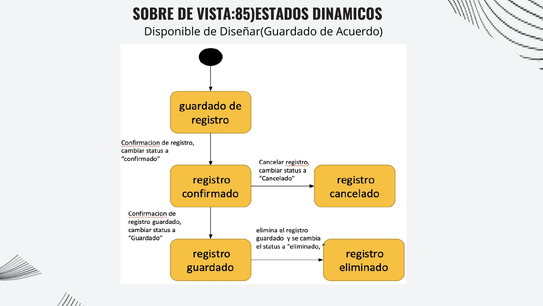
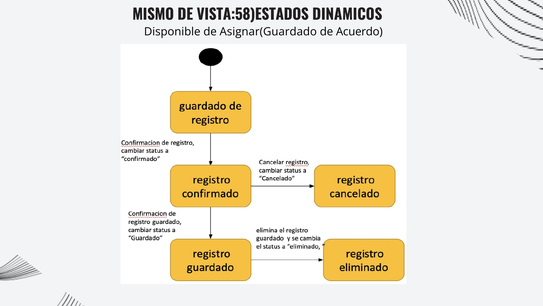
SOBRE: SOBRE -> MISMO (153, 15)
VISTA:85)ESTADOS: VISTA:85)ESTADOS -> VISTA:58)ESTADOS (253, 15)
Diseñar(Guardado: Diseñar(Guardado -> Asignar(Guardado (268, 32)
